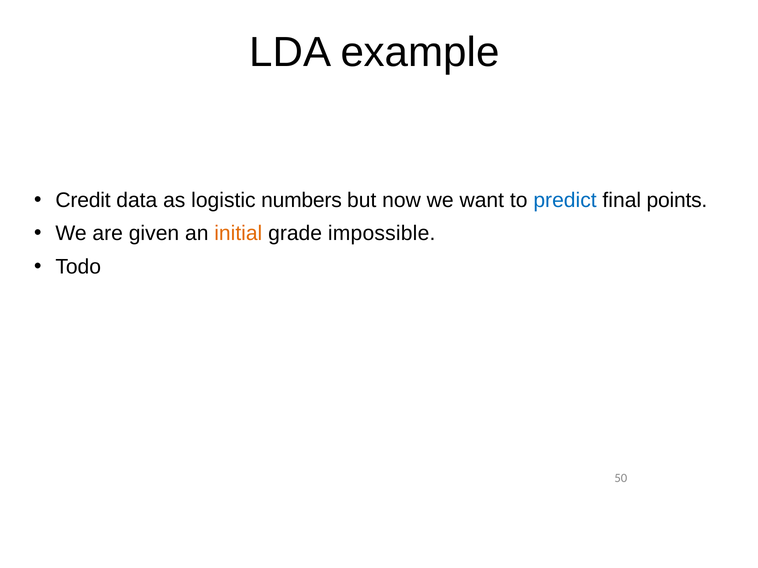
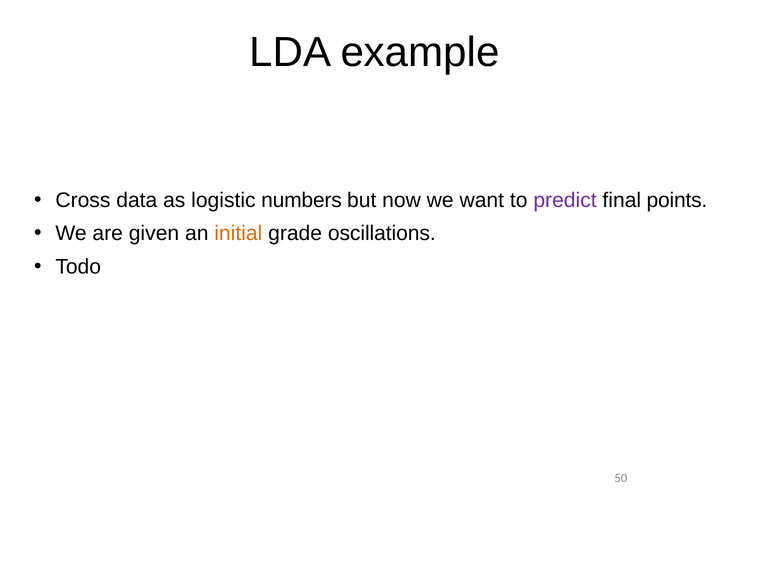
Credit: Credit -> Cross (83, 200)
predict colour: blue -> purple (565, 200)
impossible: impossible -> oscillations (382, 234)
